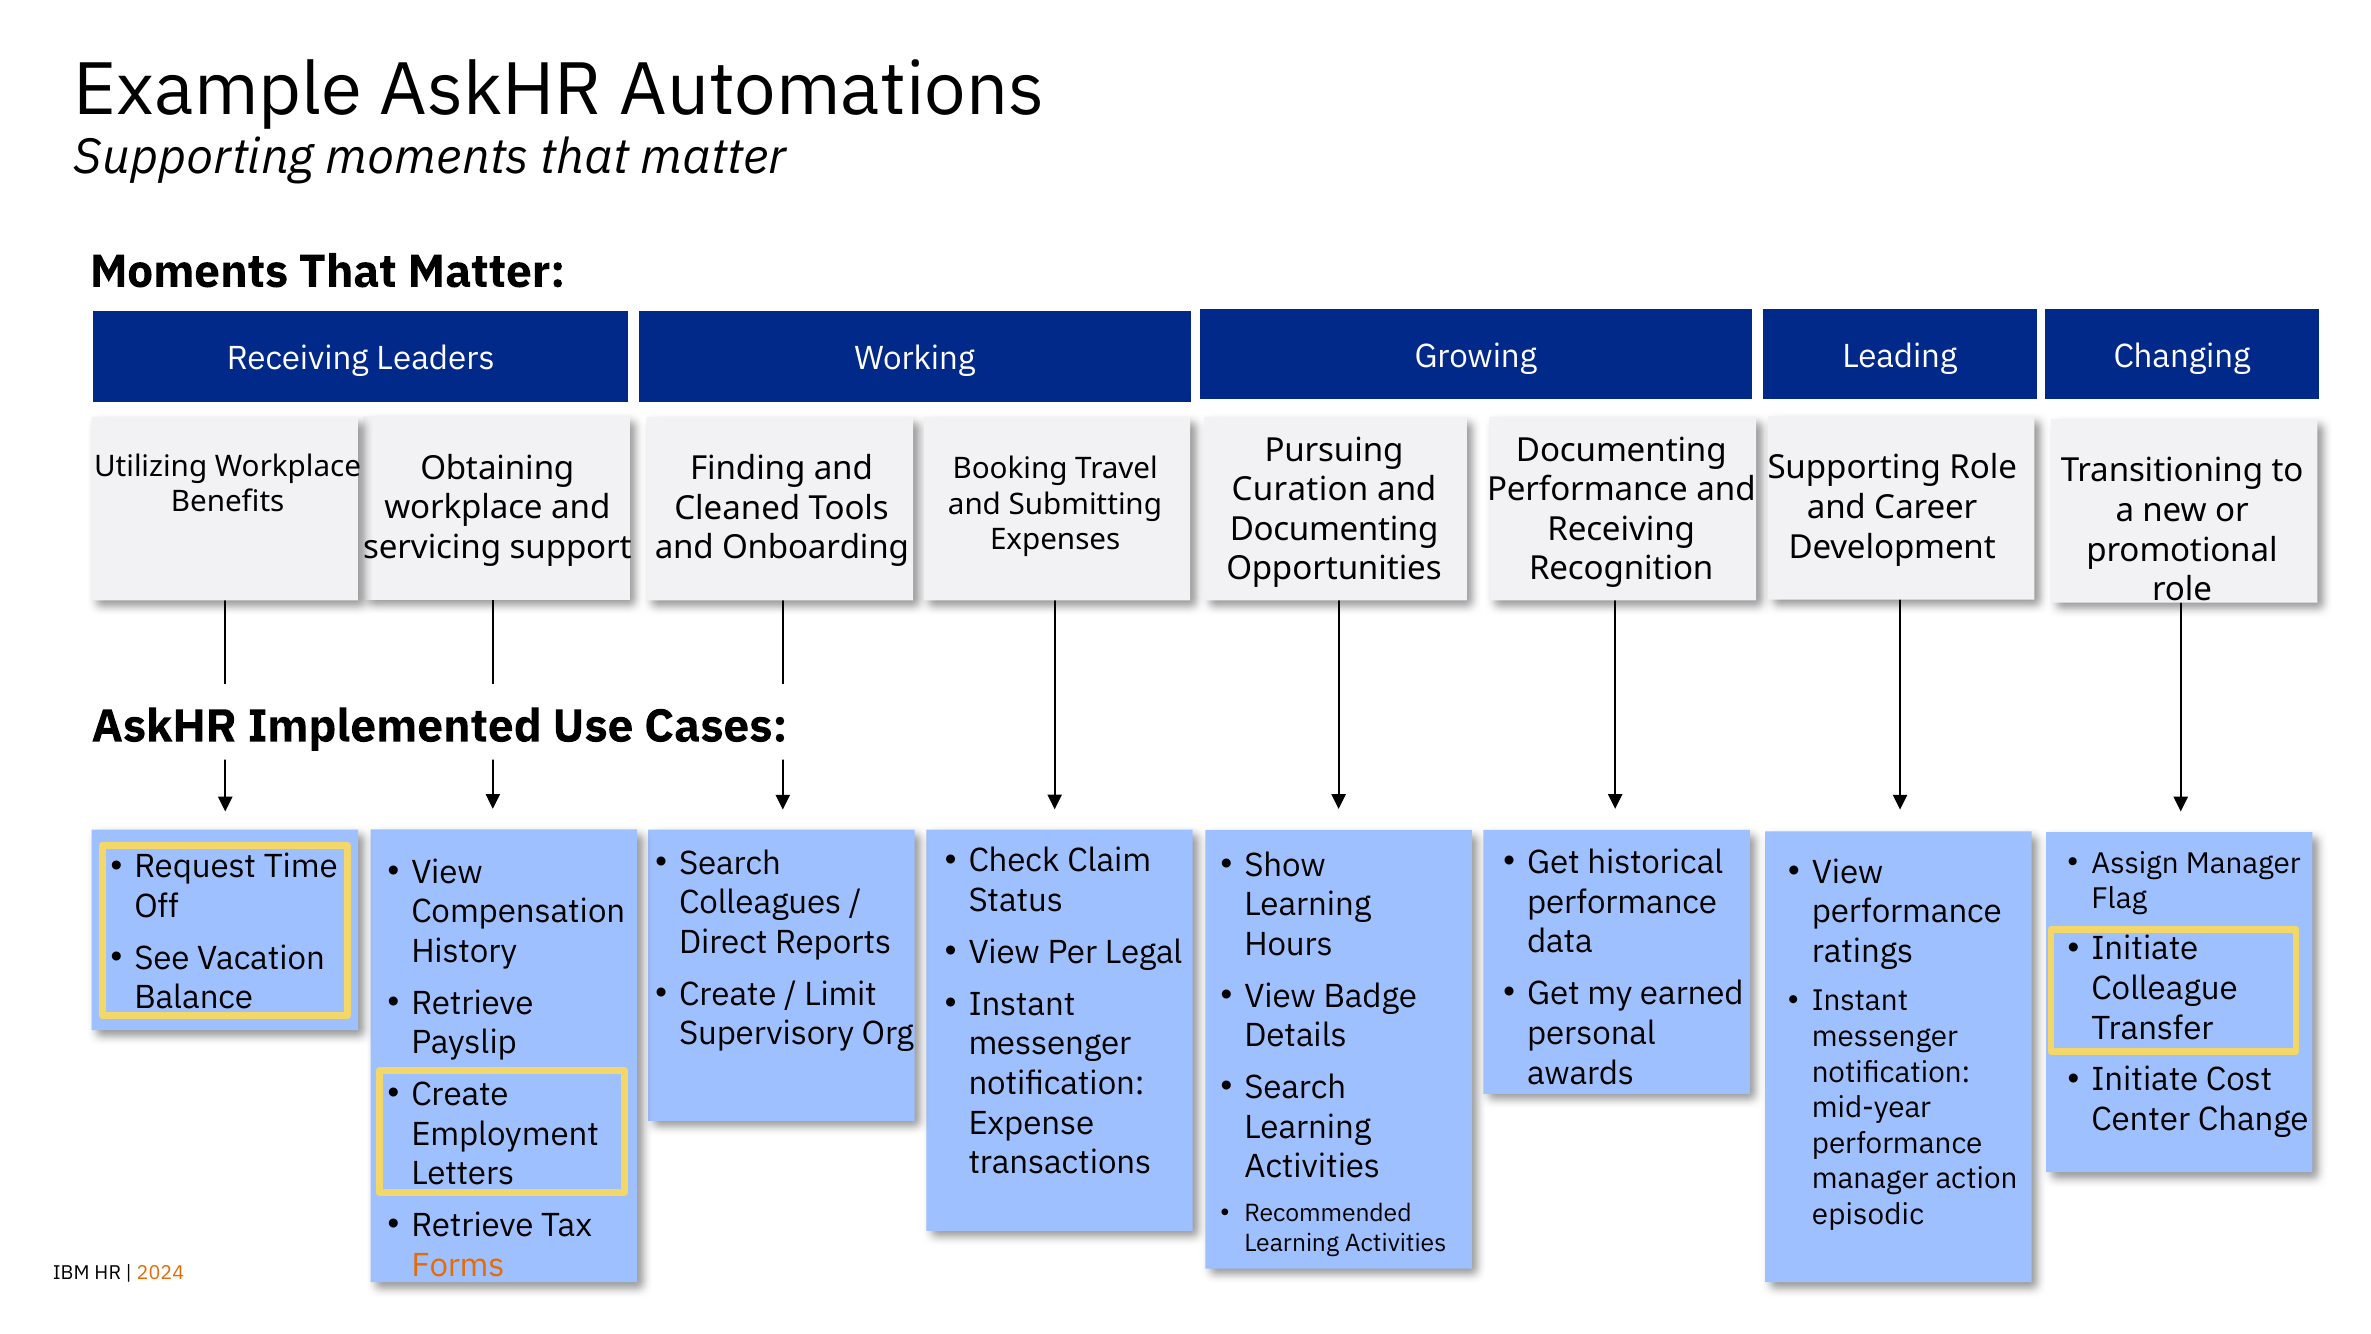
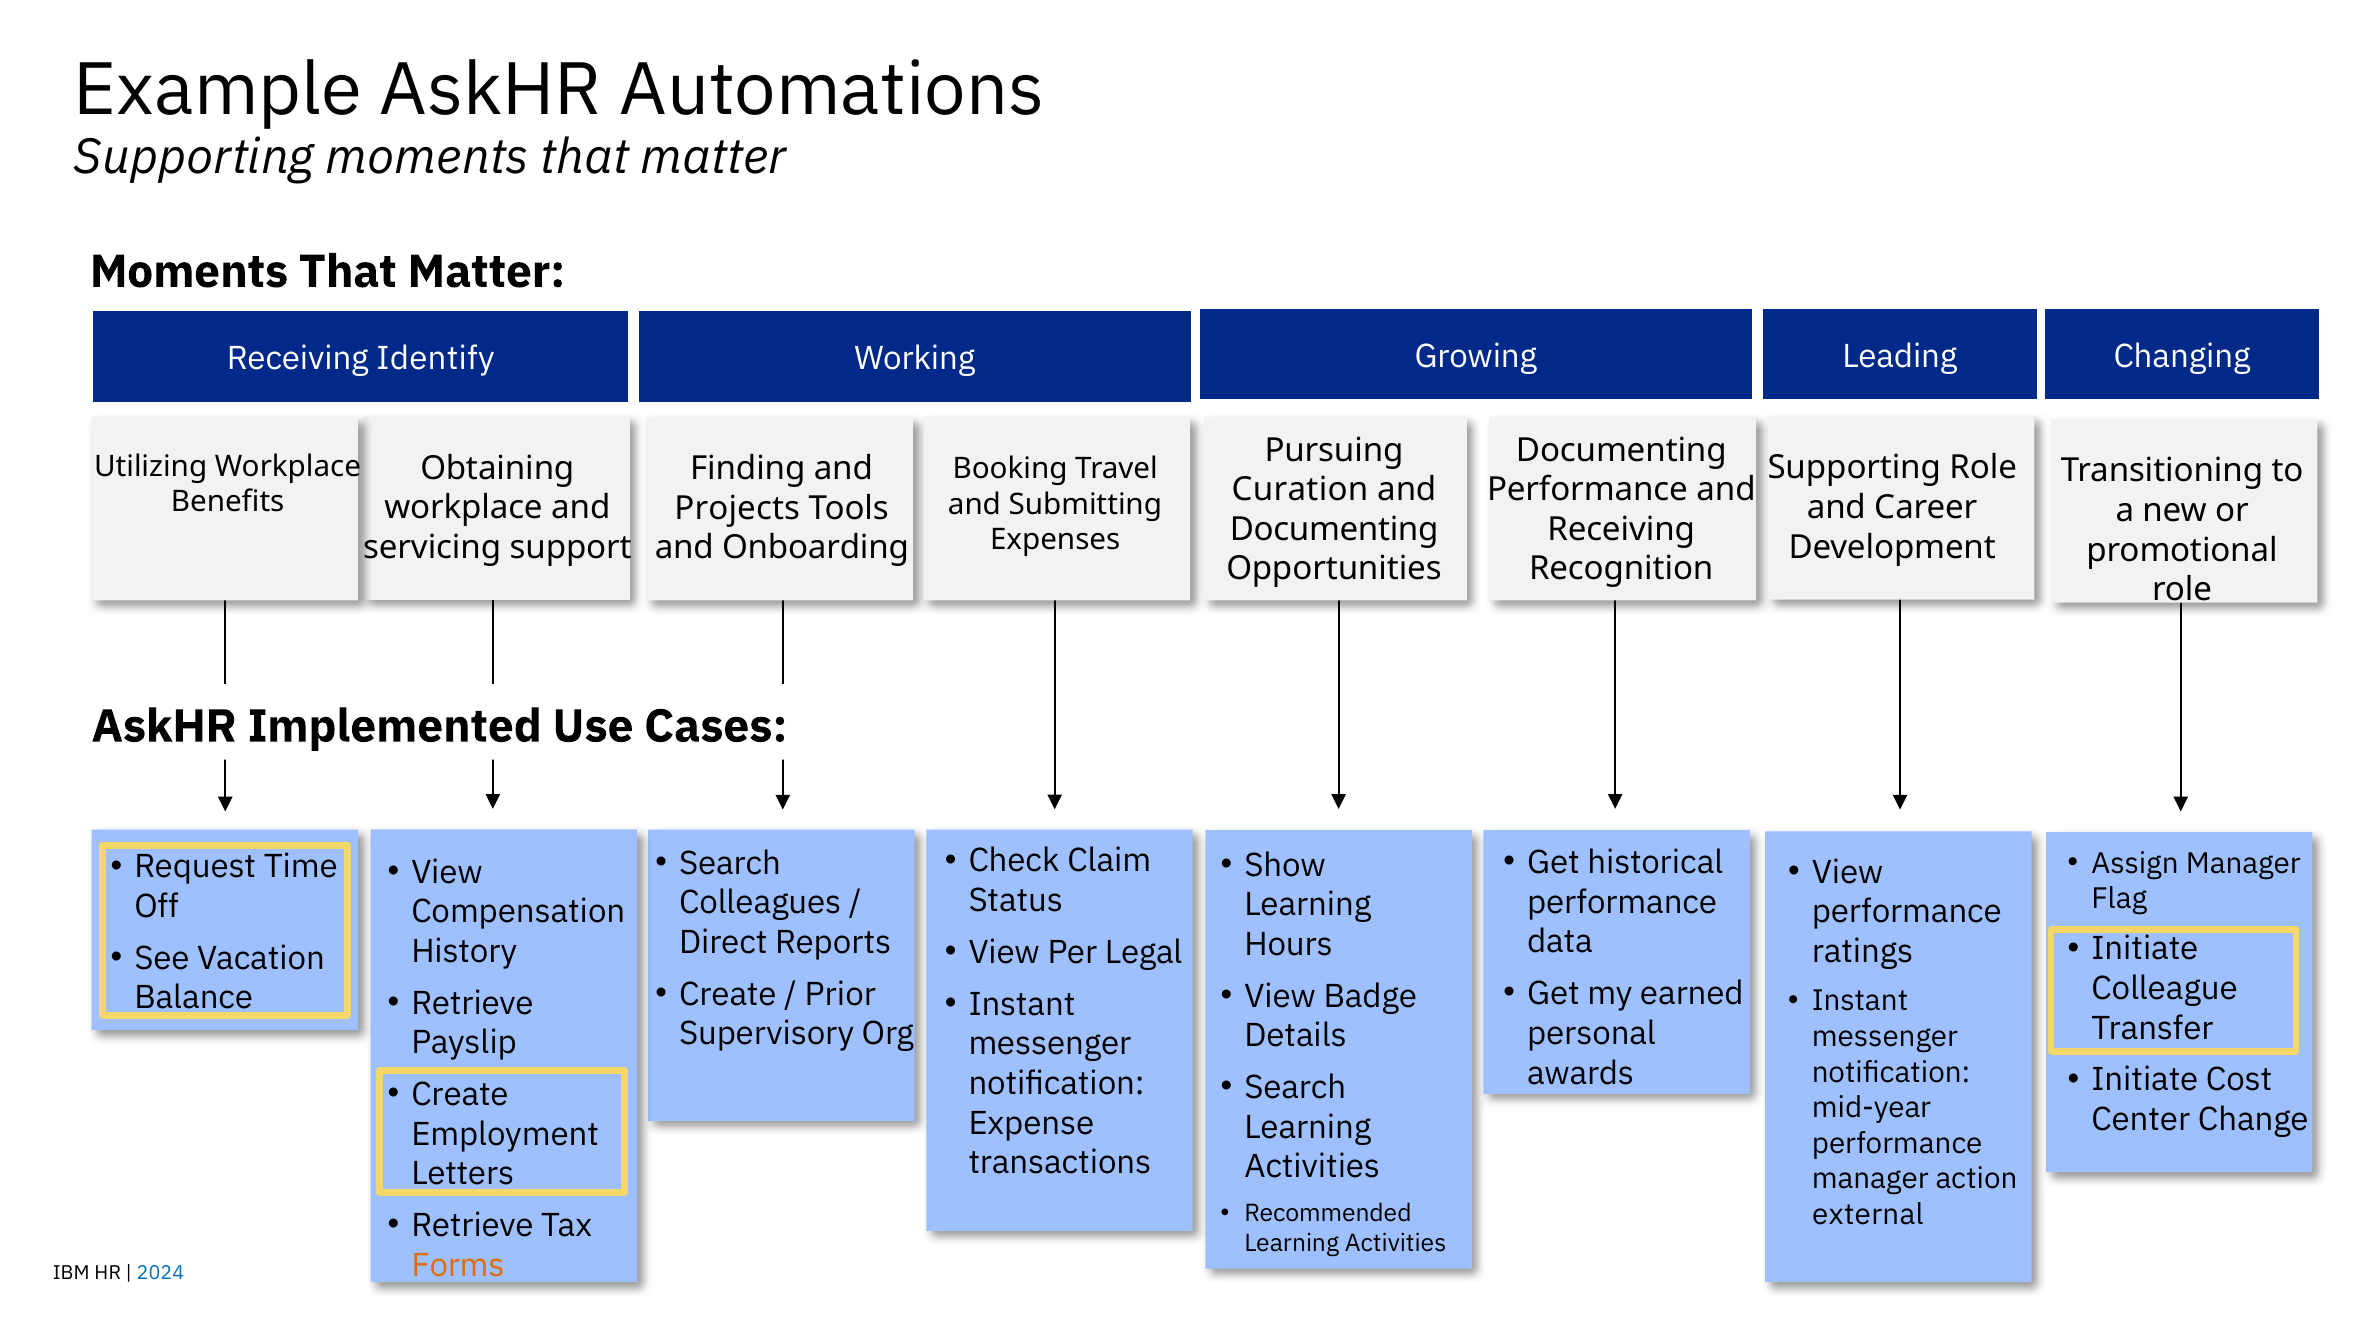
Leaders: Leaders -> Identify (436, 359)
Cleaned: Cleaned -> Projects (737, 508)
Limit: Limit -> Prior (840, 994)
episodic: episodic -> external (1868, 1214)
2024 colour: orange -> blue (160, 1273)
